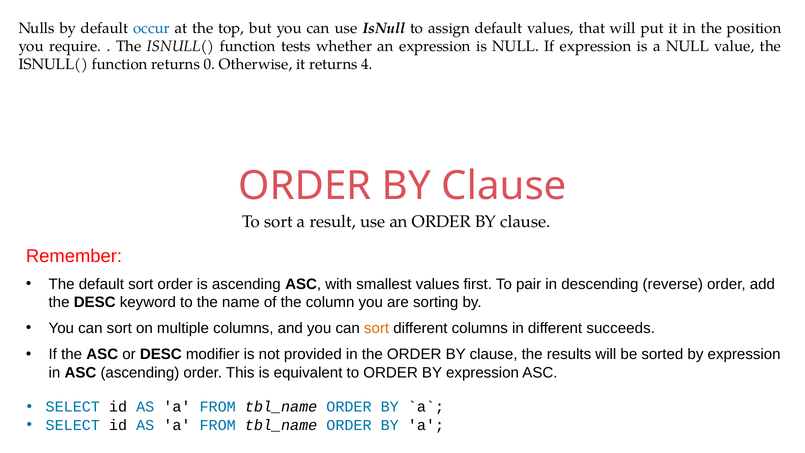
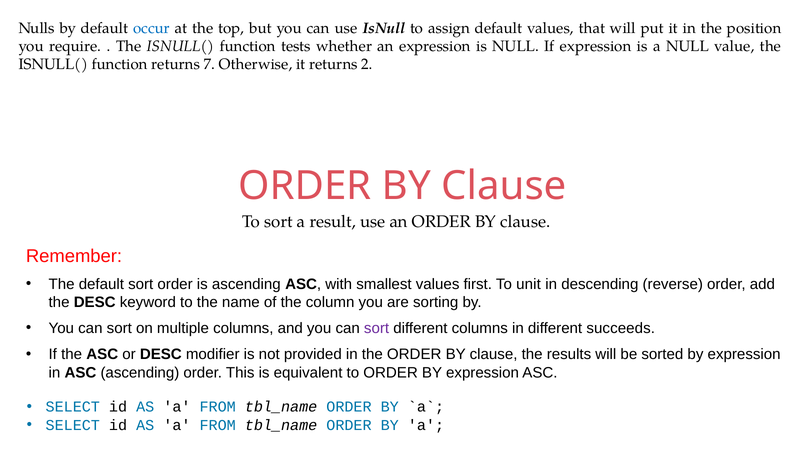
0: 0 -> 7 (209, 64)
4: 4 -> 2 (367, 64)
pair: pair -> unit (529, 284)
sort colour: orange -> purple (377, 328)
